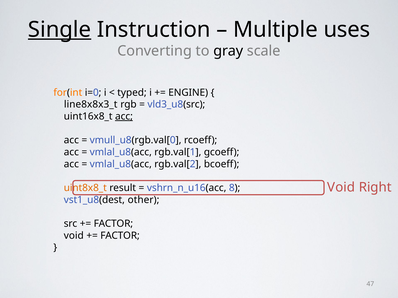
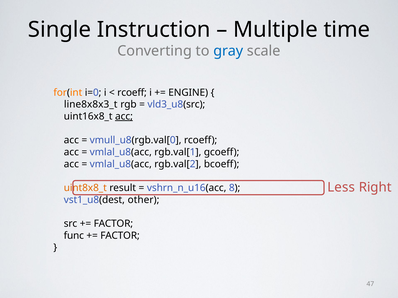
Single underline: present -> none (60, 30)
uses: uses -> time (347, 30)
gray colour: black -> blue (228, 51)
typed: typed -> rcoeff (132, 93)
Void: Void -> Less (341, 187)
void: void -> func (74, 236)
